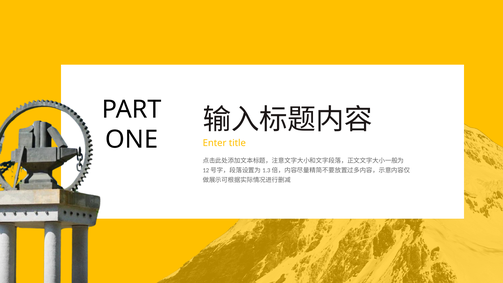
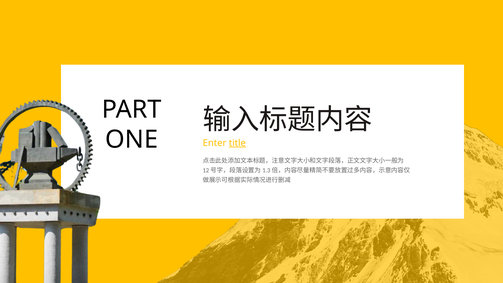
title underline: none -> present (237, 143)
